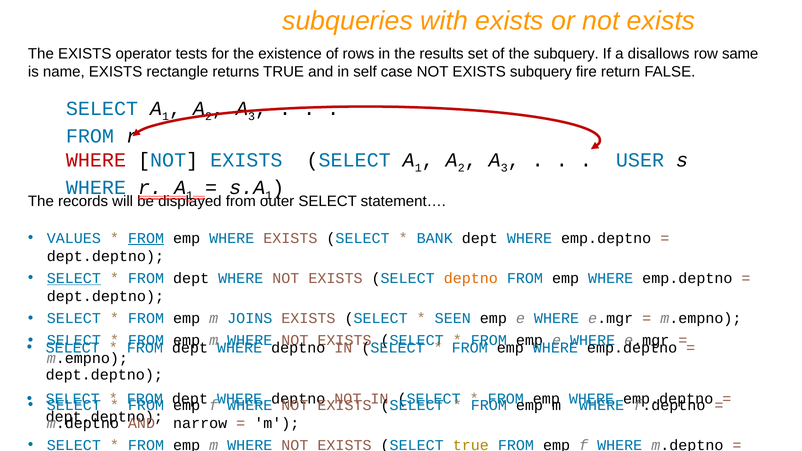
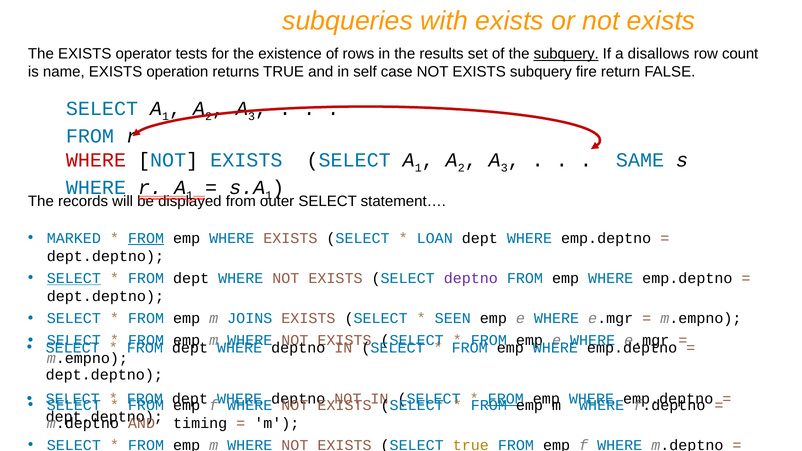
subquery underline: none -> present (566, 54)
same: same -> count (740, 54)
rectangle: rectangle -> operation (177, 72)
USER: USER -> SAME (640, 160)
VALUES: VALUES -> MARKED (74, 238)
BANK: BANK -> LOAN (435, 238)
deptno colour: orange -> purple (471, 278)
FROM underline: none -> present (506, 399)
narrow: narrow -> timing (200, 423)
